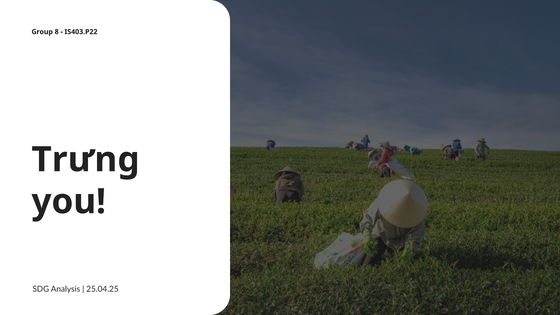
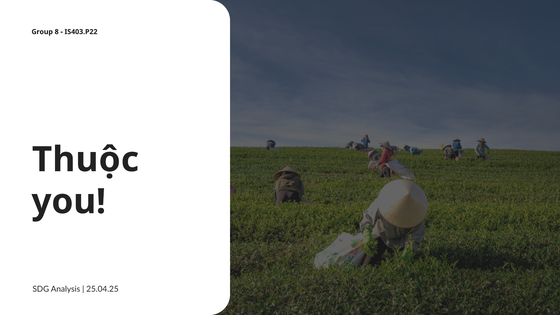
Trưng: Trưng -> Thuộc (85, 160)
